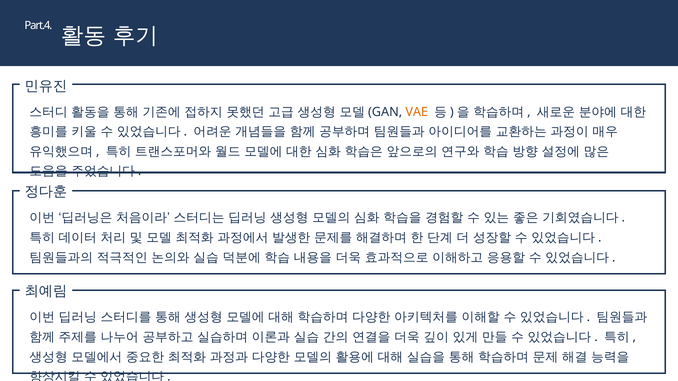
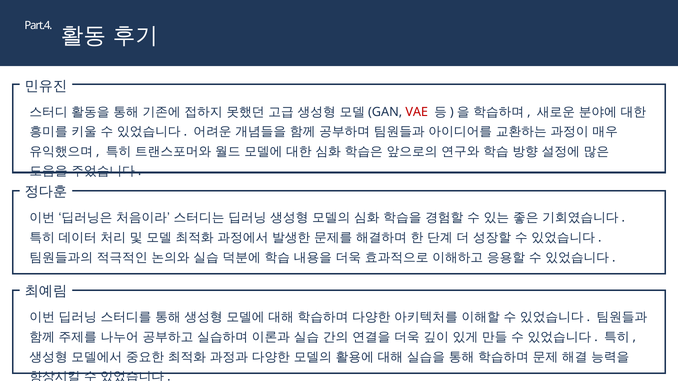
VAE colour: orange -> red (417, 112)
